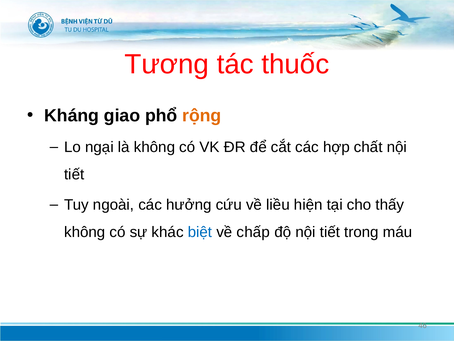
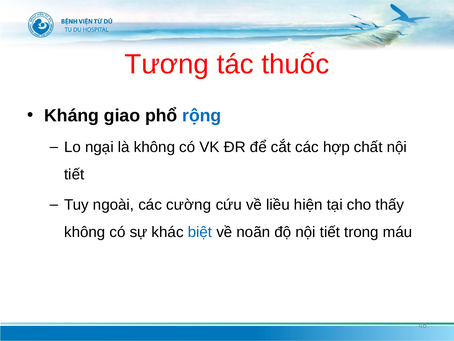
rộng colour: orange -> blue (202, 116)
hưởng: hưởng -> cường (189, 205)
chấp: chấp -> noãn (253, 232)
